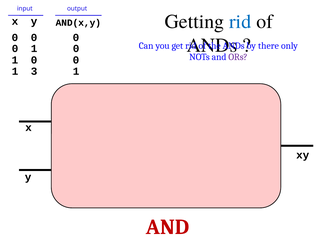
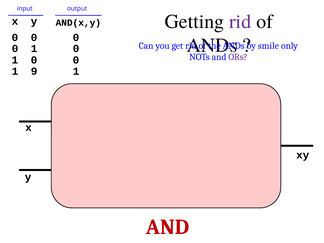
rid colour: blue -> purple (240, 21)
there: there -> smile (268, 46)
3: 3 -> 9 (34, 71)
